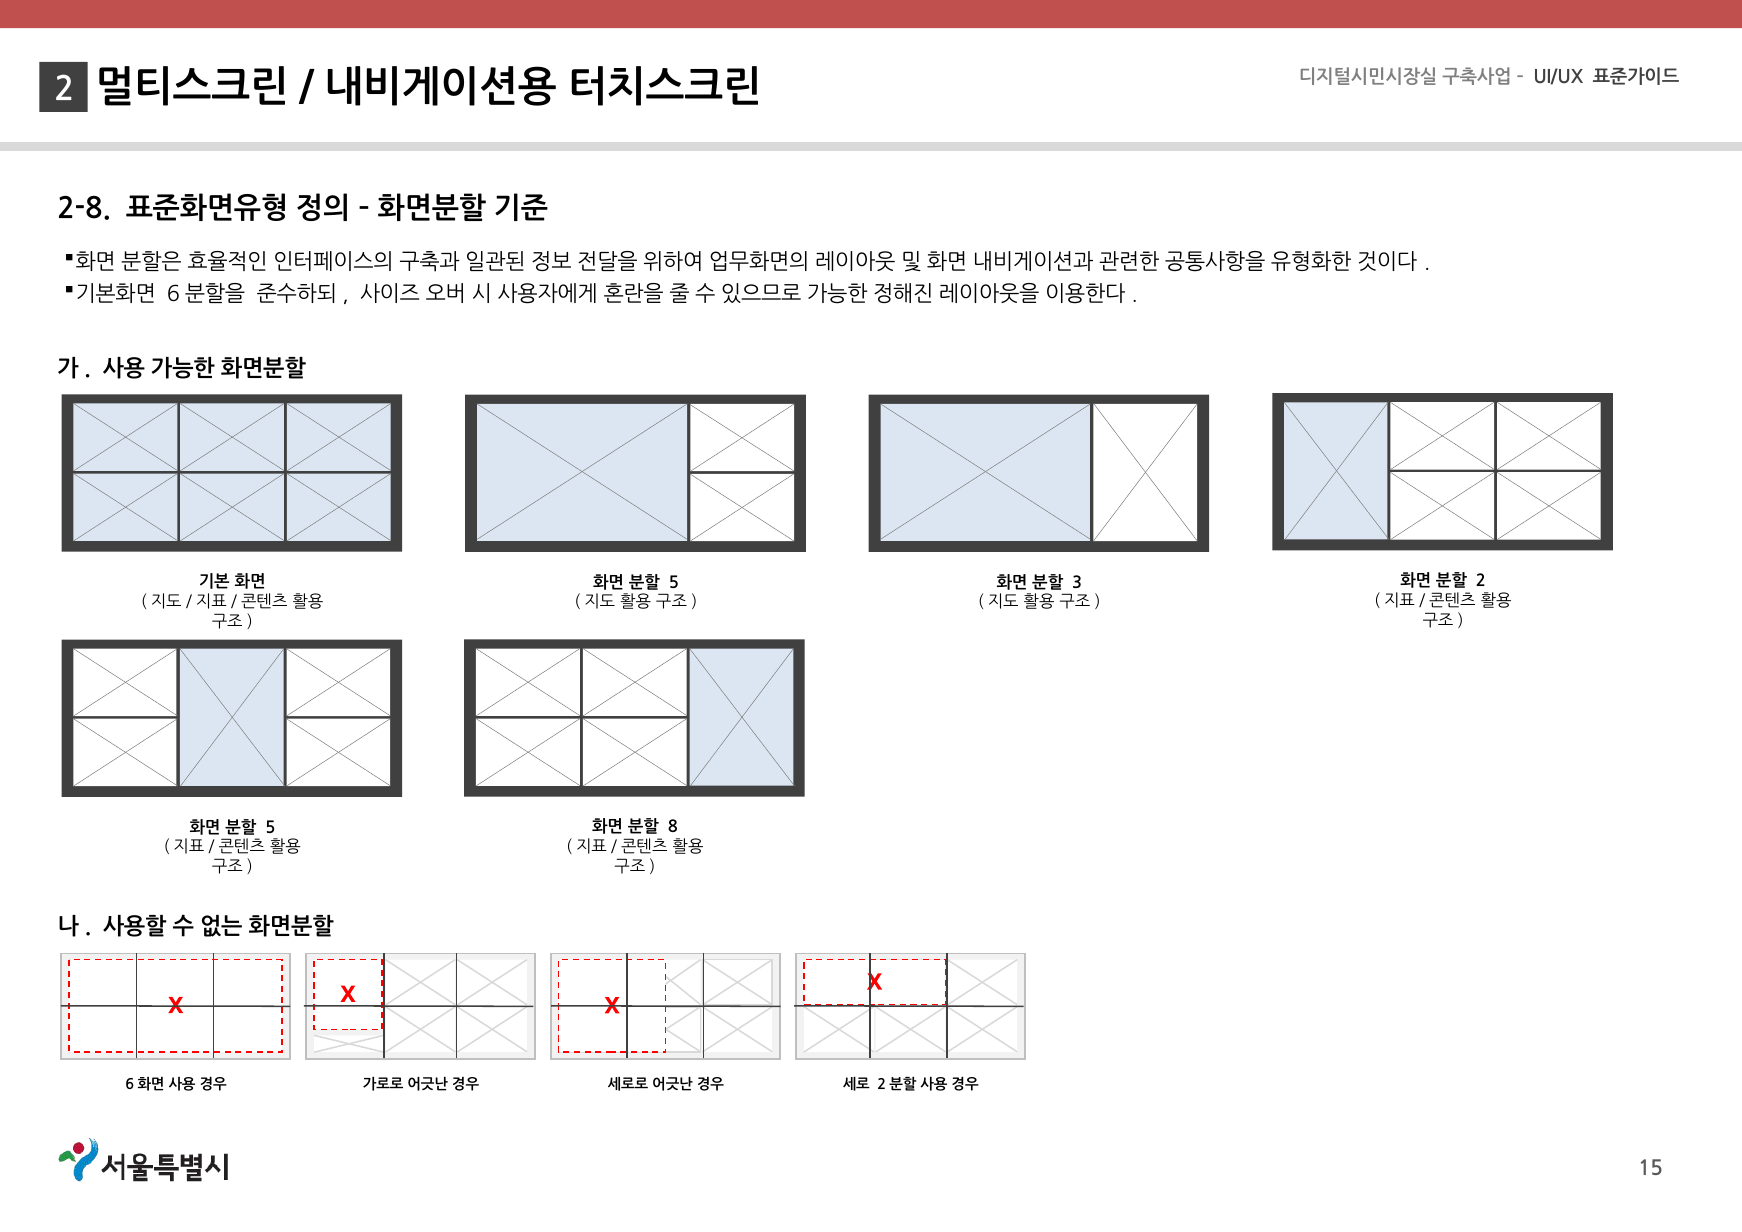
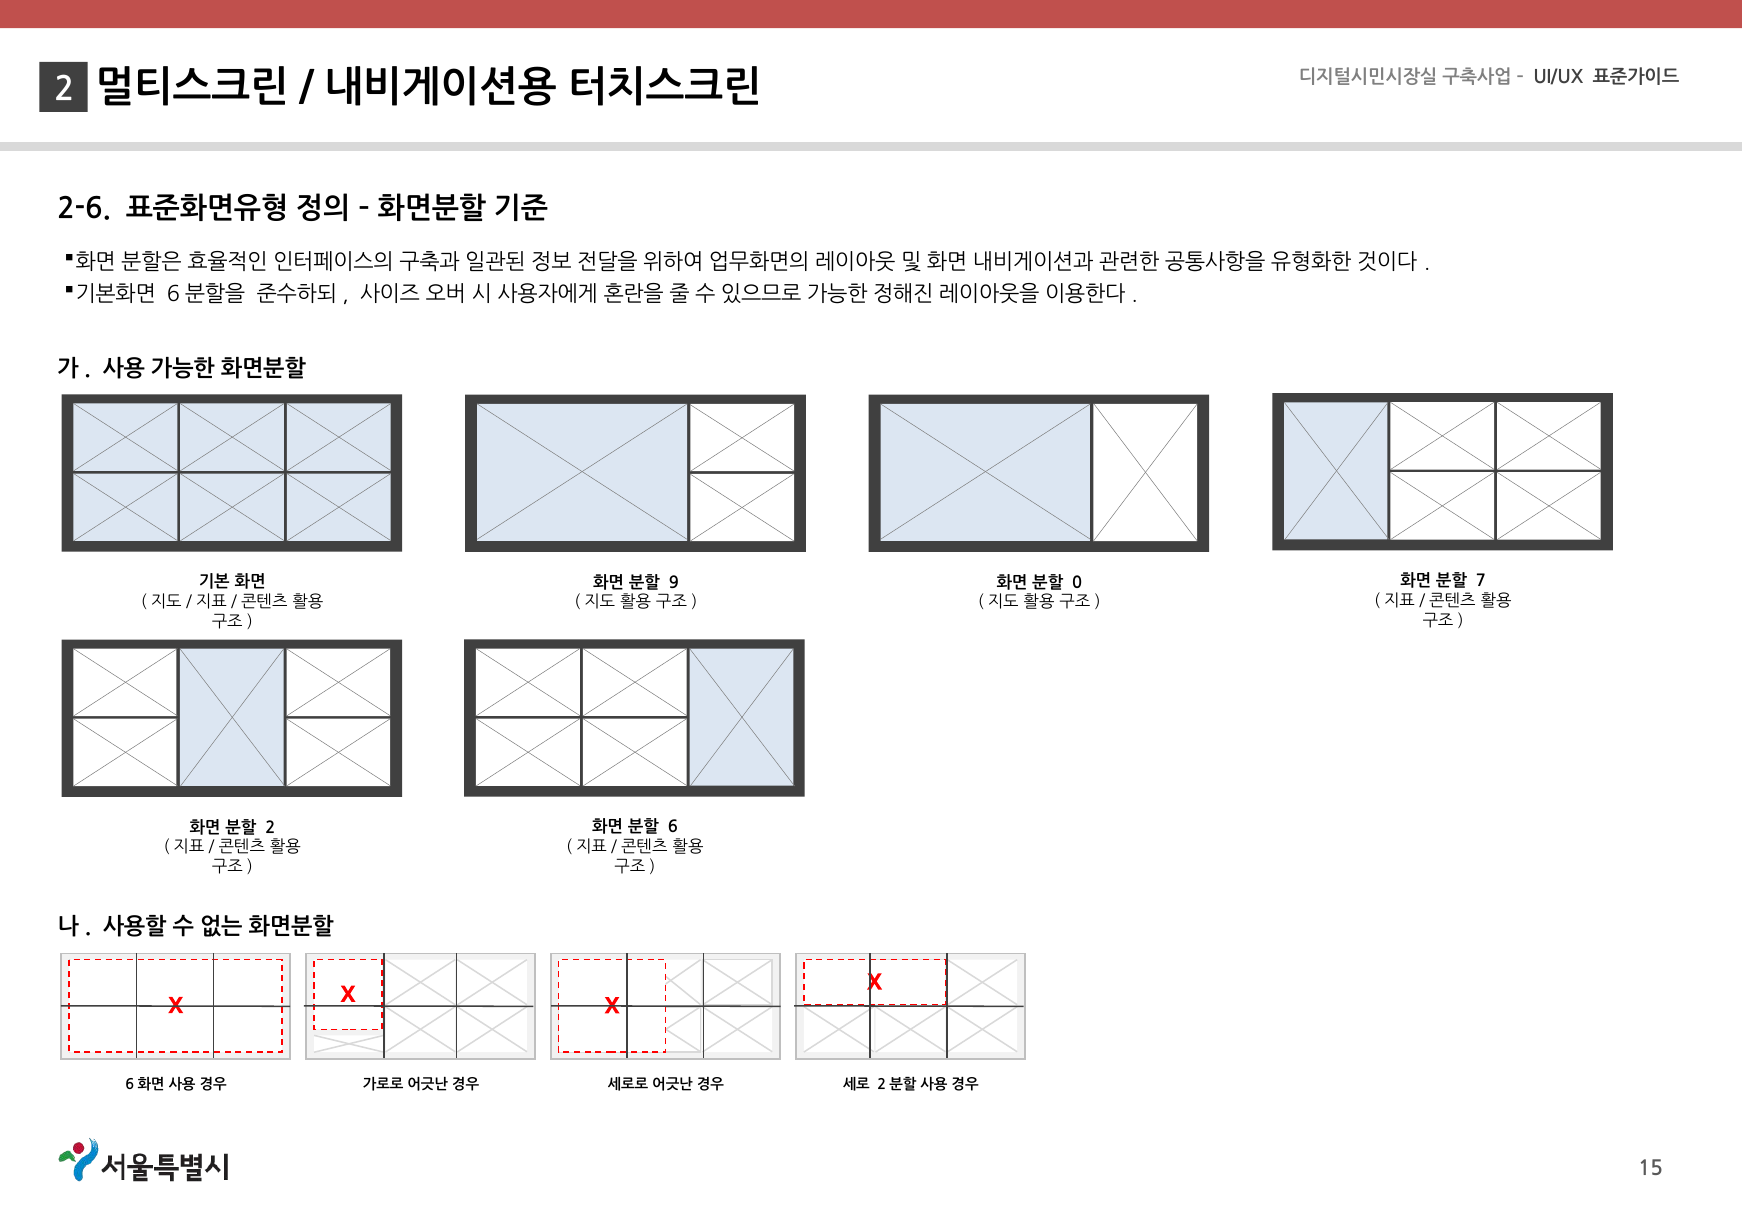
2-8: 2-8 -> 2-6 (84, 208)
2: 2 -> 7 (1481, 581)
5: 5 -> 9 (674, 583)
3: 3 -> 0 (1077, 583)
8: 8 -> 6 (673, 827)
5: 5 -> 2 (270, 827)
